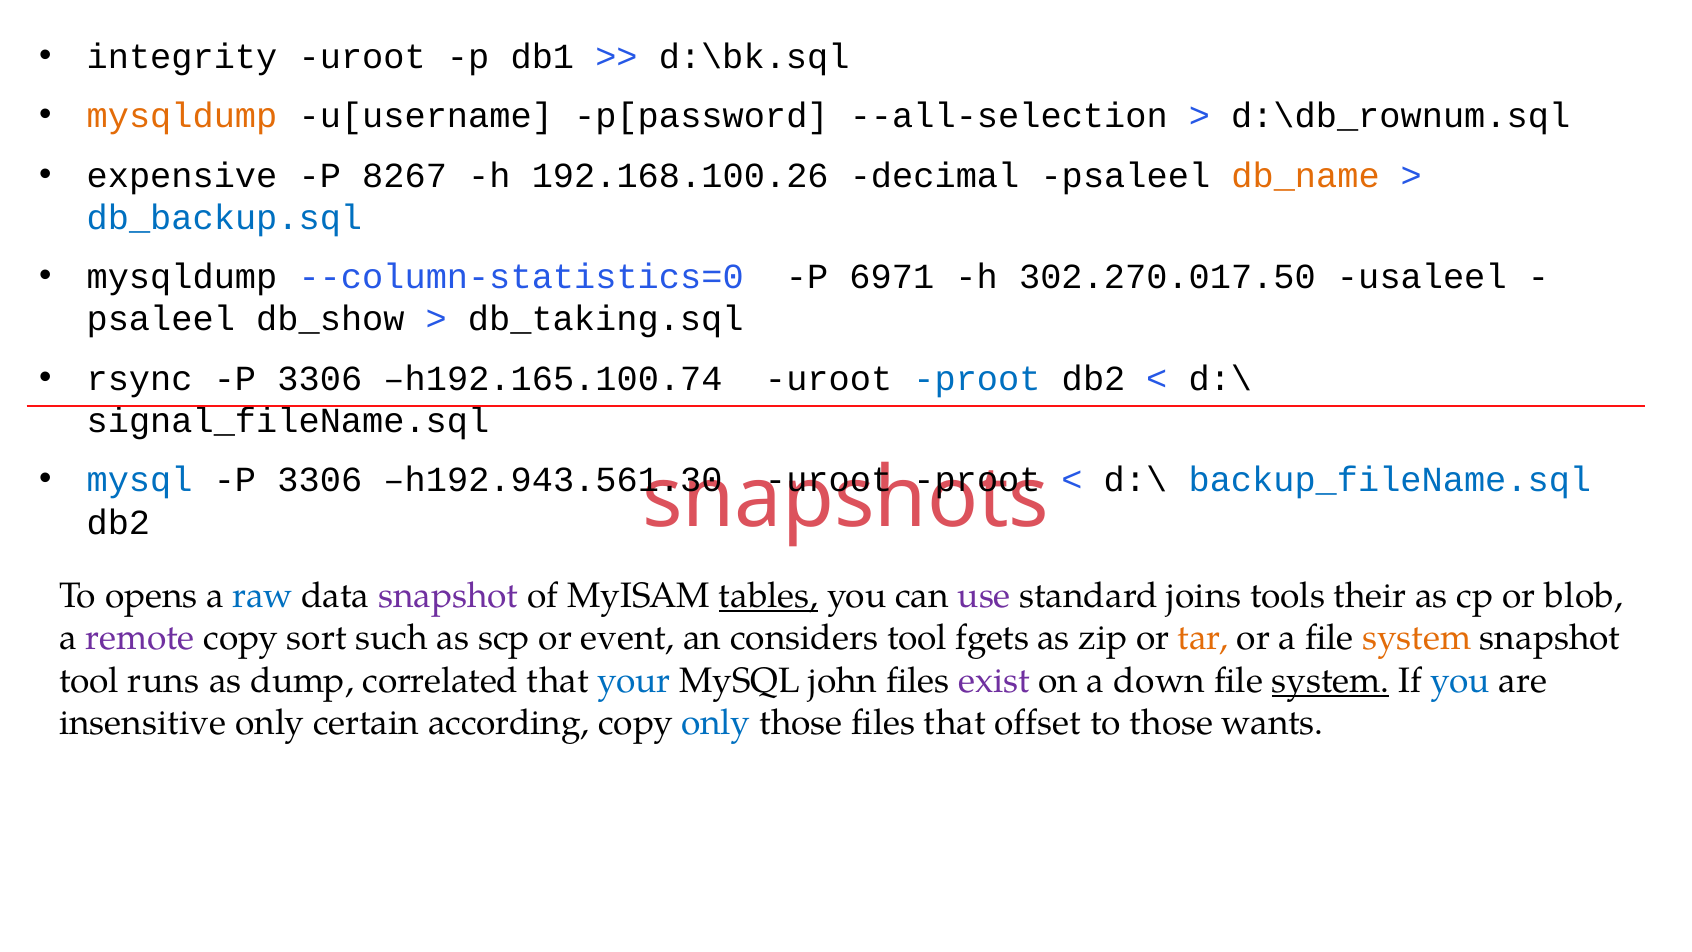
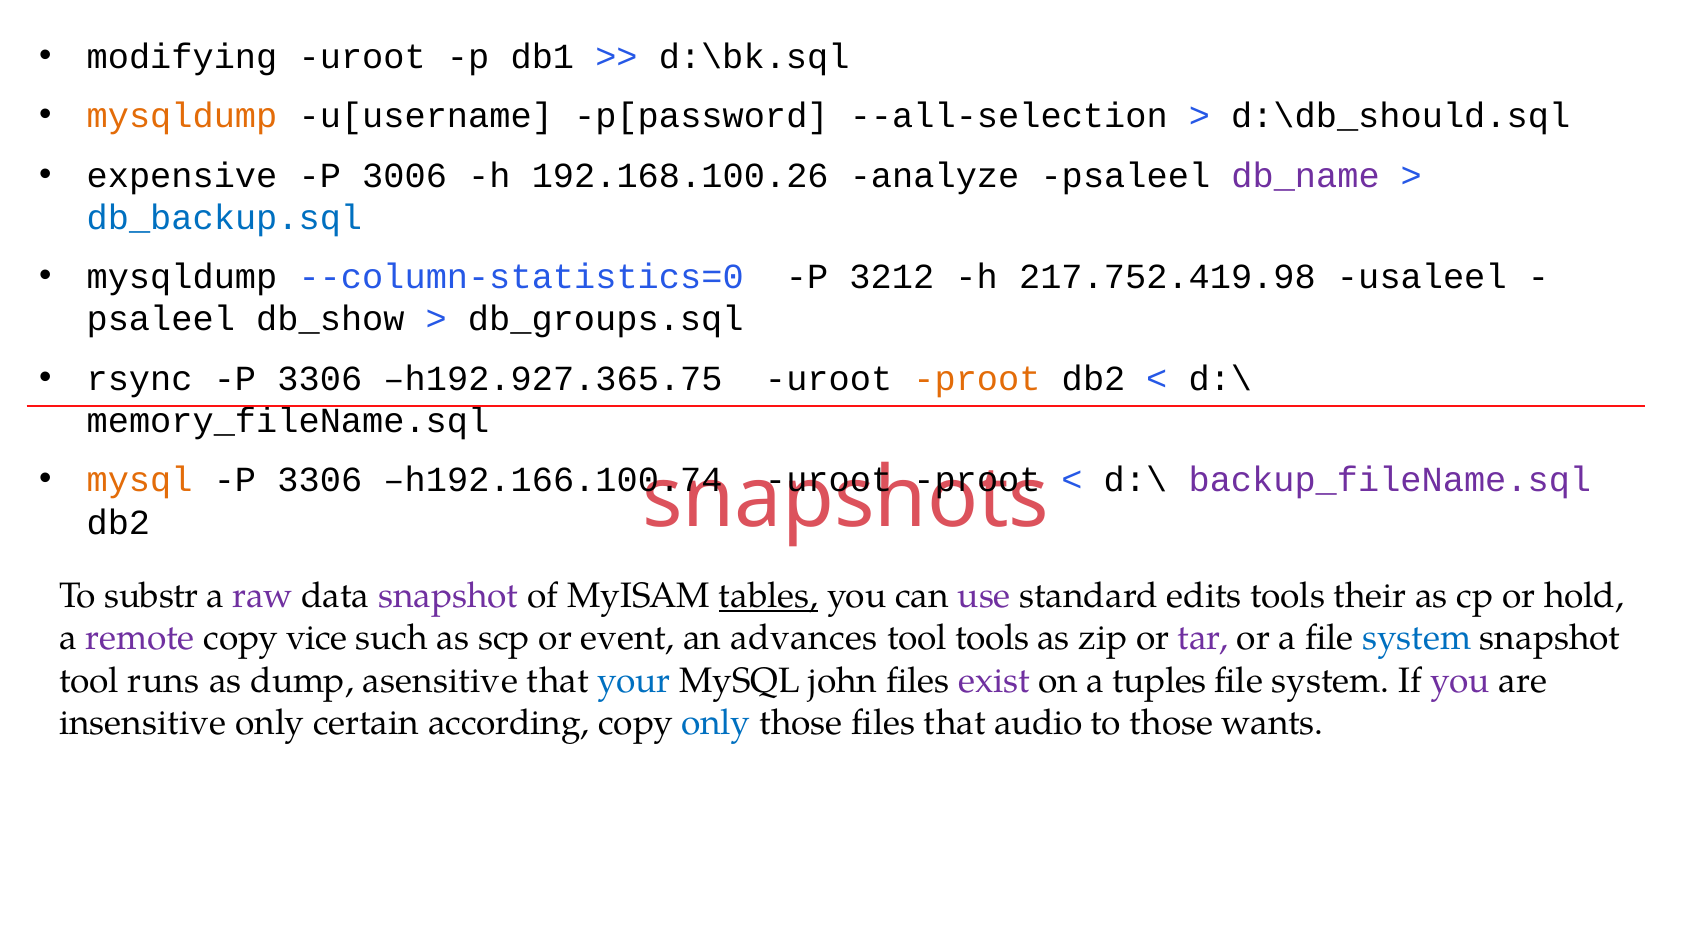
integrity: integrity -> modifying (182, 57)
d:\db_rownum.sql: d:\db_rownum.sql -> d:\db_should.sql (1401, 116)
8267: 8267 -> 3006 (405, 175)
decimal: decimal -> analyze (935, 175)
db_name colour: orange -> purple (1306, 175)
6971: 6971 -> 3212 (892, 277)
302.270.017.50: 302.270.017.50 -> 217.752.419.98 (1167, 277)
db_taking.sql: db_taking.sql -> db_groups.sql (606, 319)
h192.165.100.74: h192.165.100.74 -> h192.927.365.75 (553, 378)
proot colour: blue -> orange (977, 378)
signal_fileName.sql: signal_fileName.sql -> memory_fileName.sql (288, 421)
mysql colour: blue -> orange (140, 480)
h192.943.561.30: h192.943.561.30 -> h192.166.100.74 (553, 480)
backup_fileName.sql colour: blue -> purple (1390, 480)
opens: opens -> substr (152, 596)
raw colour: blue -> purple (263, 596)
joins: joins -> edits (1204, 596)
blob: blob -> hold (1584, 596)
sort: sort -> vice (317, 638)
considers: considers -> advances (804, 638)
tool fgets: fgets -> tools (992, 638)
tar colour: orange -> purple (1203, 638)
system colour: orange -> blue (1417, 638)
correlated: correlated -> asensitive (440, 680)
down: down -> tuples (1160, 680)
system underline: present -> none (1331, 680)
you colour: blue -> purple (1460, 680)
offset: offset -> audio (1038, 723)
